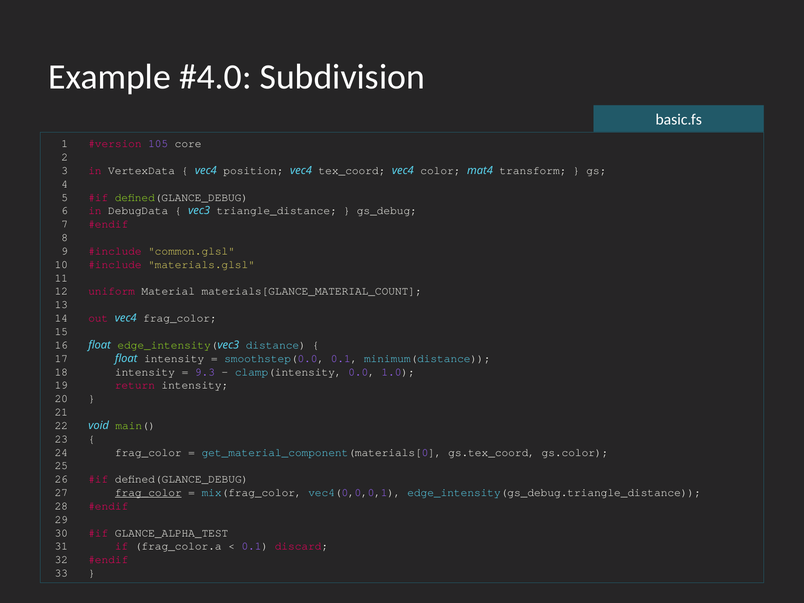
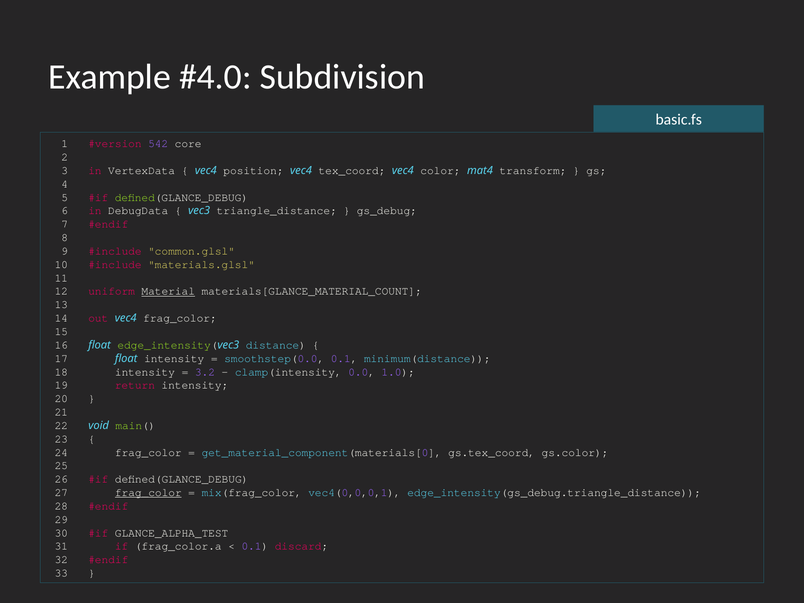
105: 105 -> 542 (158, 144)
Material underline: none -> present (168, 291)
9.3: 9.3 -> 3.2 (205, 372)
